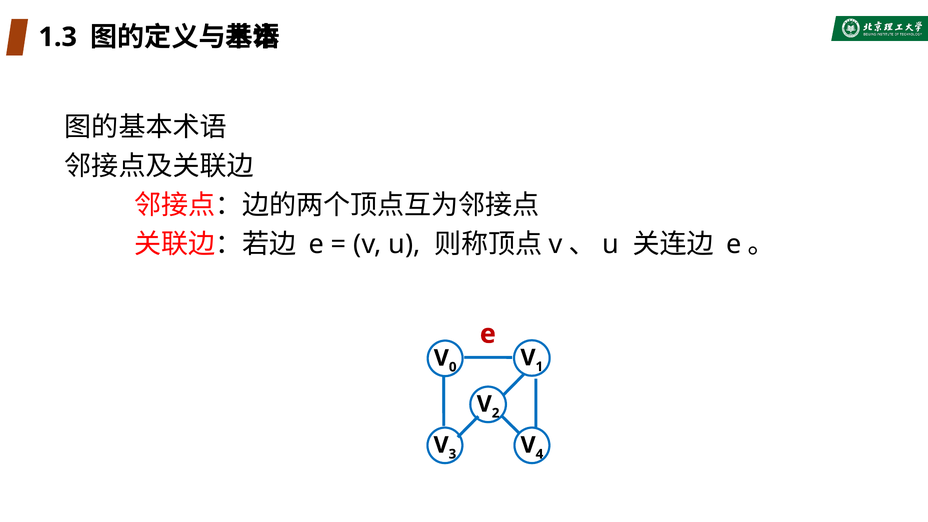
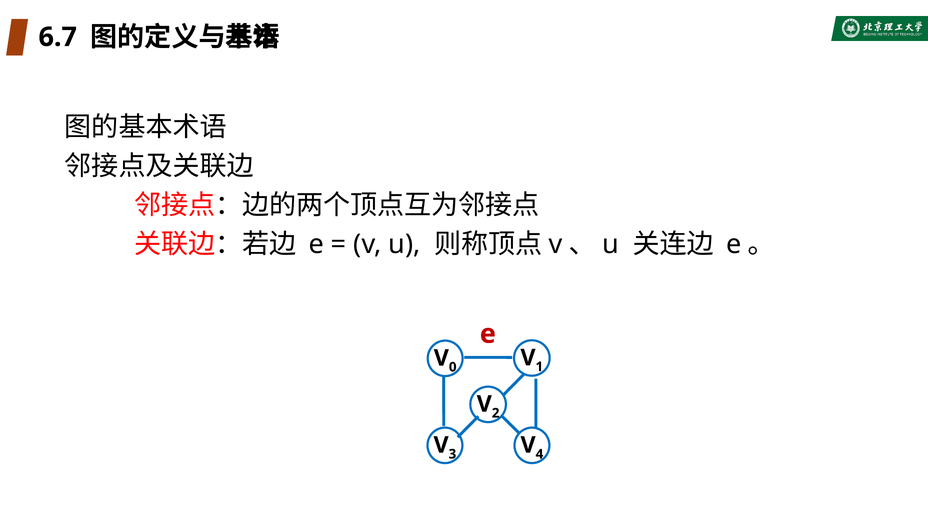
1.3: 1.3 -> 6.7 (58, 37)
